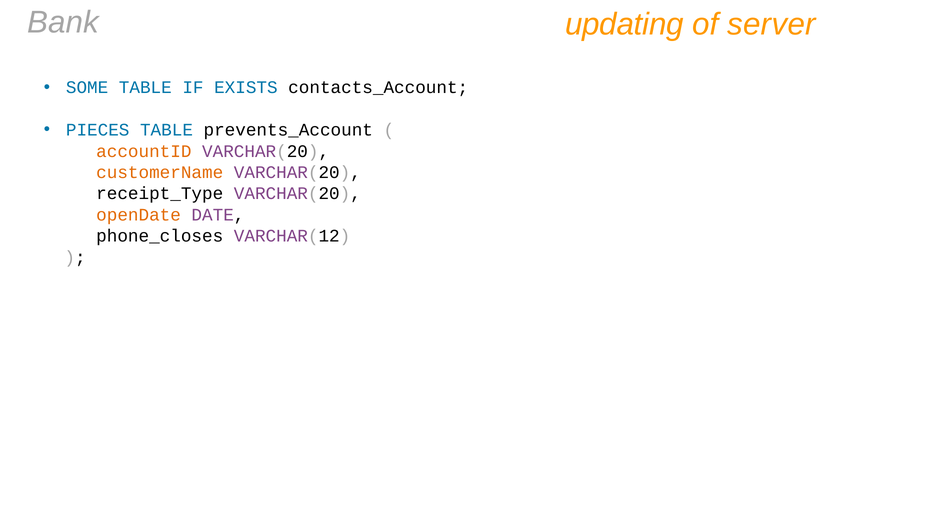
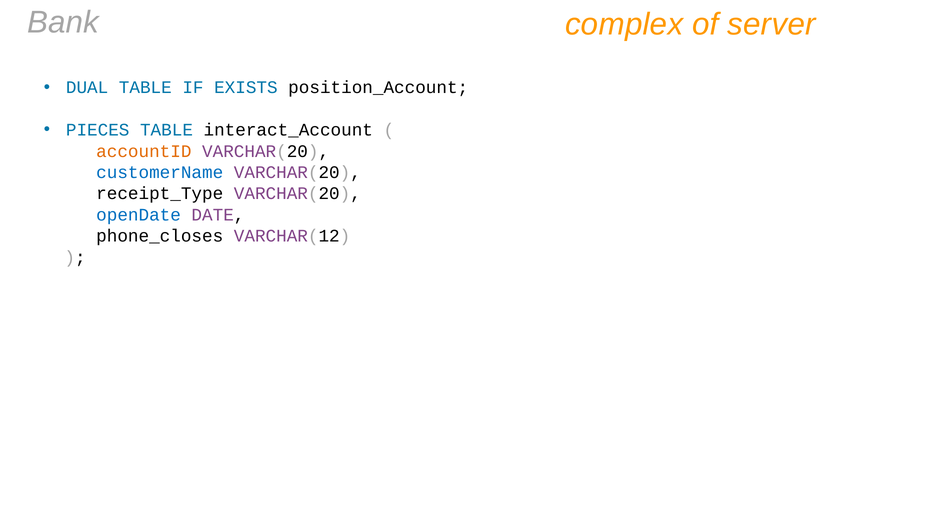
updating: updating -> complex (624, 24)
SOME: SOME -> DUAL (87, 88)
contacts_Account: contacts_Account -> position_Account (378, 88)
prevents_Account: prevents_Account -> interact_Account (288, 130)
customerName colour: orange -> blue (160, 172)
openDate colour: orange -> blue (139, 215)
